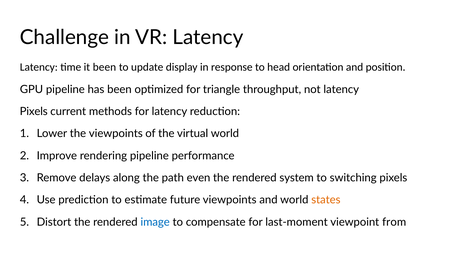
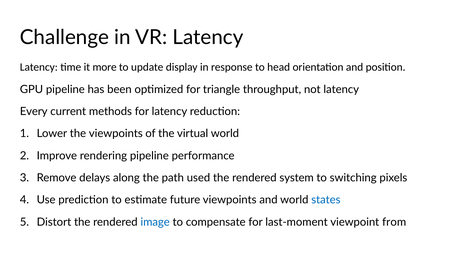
it been: been -> more (105, 67)
Pixels: Pixels -> Every (34, 112)
even: even -> used (198, 178)
states colour: orange -> blue (326, 200)
